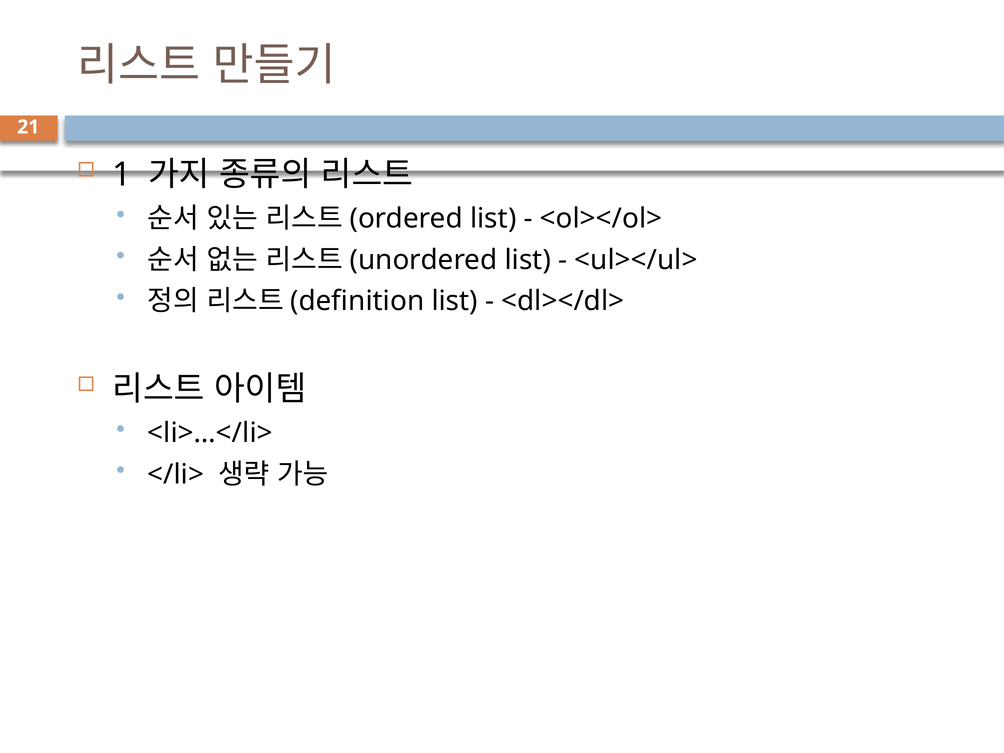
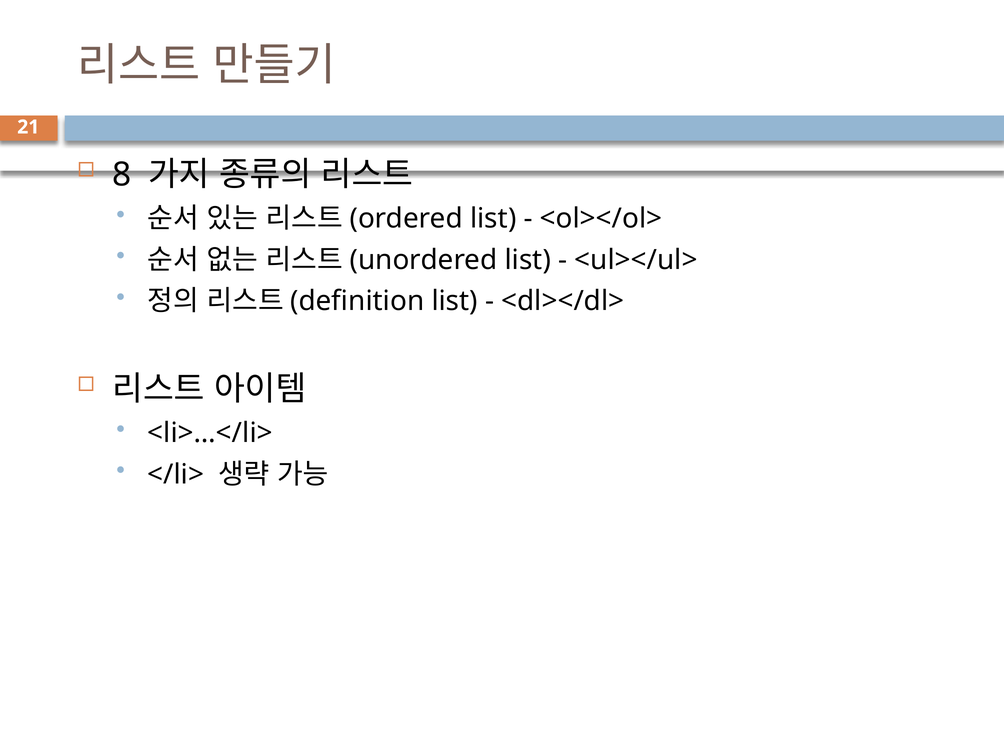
1: 1 -> 8 (122, 175)
